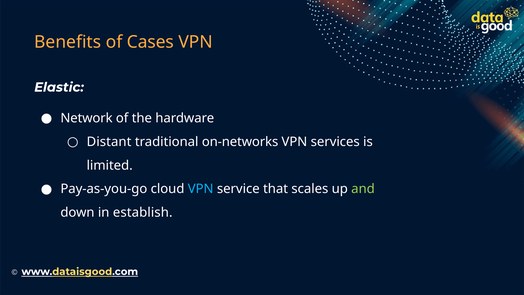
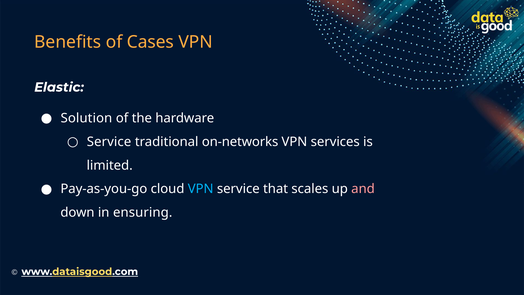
Network: Network -> Solution (86, 118)
Distant: Distant -> Service (109, 142)
and colour: light green -> pink (363, 189)
establish: establish -> ensuring (143, 212)
